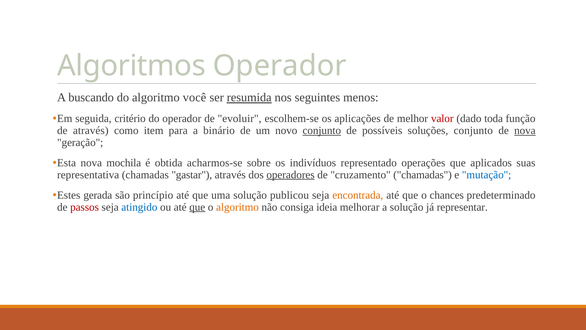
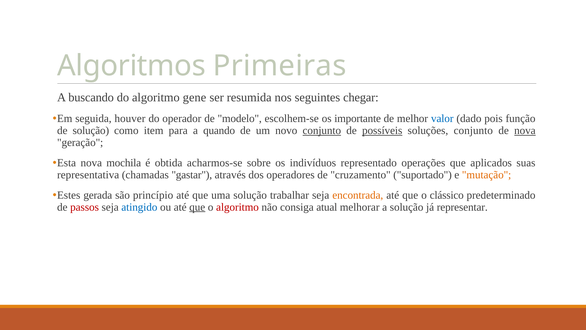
Algoritmos Operador: Operador -> Primeiras (280, 66)
você: você -> gene (194, 97)
resumida underline: present -> none (249, 97)
menos: menos -> chegar (361, 97)
critério: critério -> houver (130, 119)
evoluir: evoluir -> modelo (240, 119)
aplicações: aplicações -> importante (358, 119)
valor colour: red -> blue (442, 119)
toda: toda -> pois (494, 119)
de através: através -> solução (91, 130)
binário: binário -> quando (219, 130)
possíveis underline: none -> present (382, 130)
operadores underline: present -> none (291, 175)
cruzamento chamadas: chamadas -> suportado (423, 175)
mutação colour: blue -> orange (487, 175)
publicou: publicou -> trabalhar (290, 195)
chances: chances -> clássico (447, 195)
algoritmo colour: orange -> red (237, 207)
ideia: ideia -> atual (327, 207)
